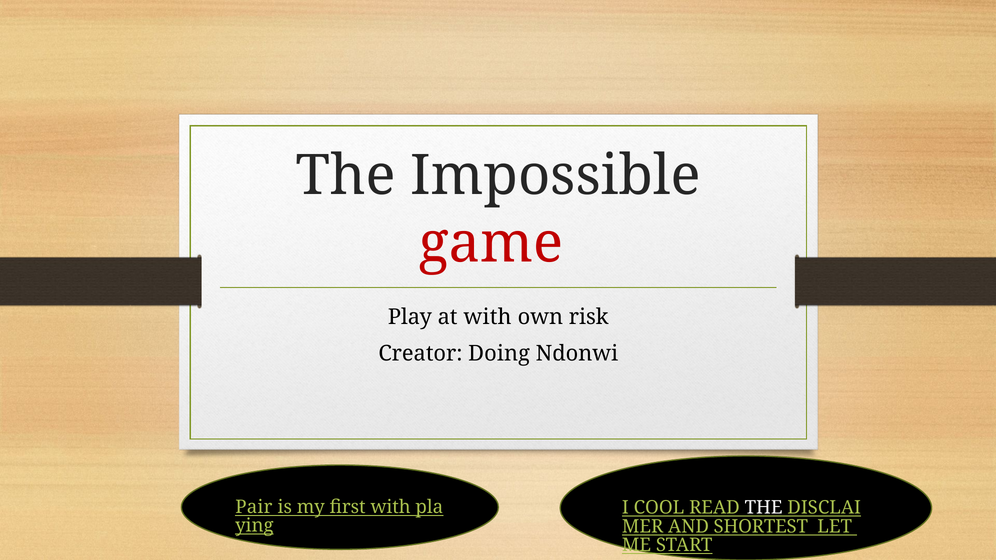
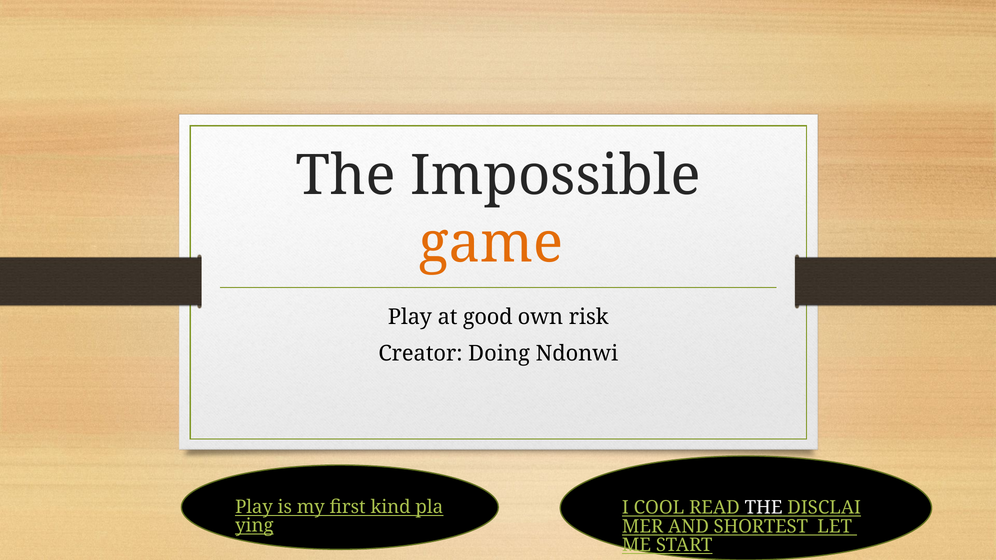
game colour: red -> orange (491, 243)
at with: with -> good (488, 317)
Pair: Pair -> Play (254, 507)
first with: with -> kind (391, 507)
